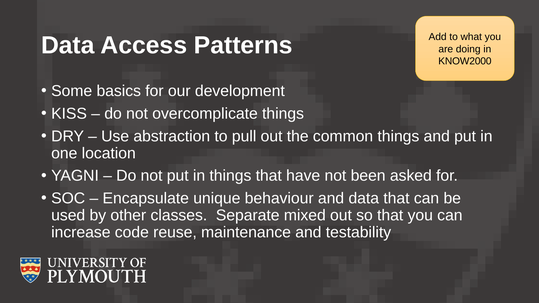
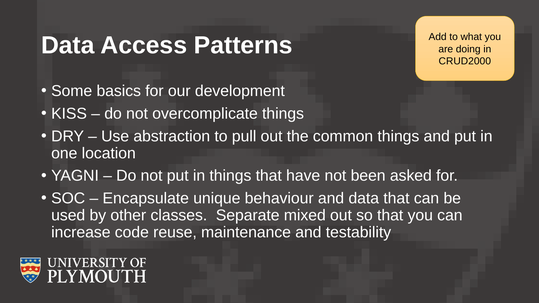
KNOW2000: KNOW2000 -> CRUD2000 (465, 61)
